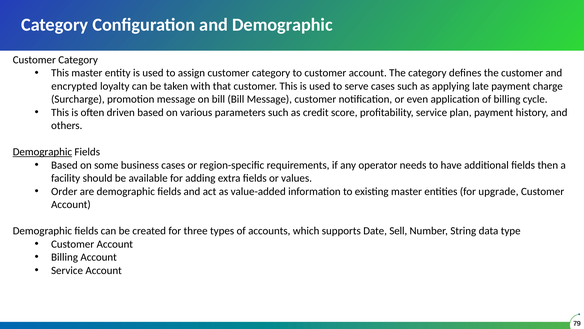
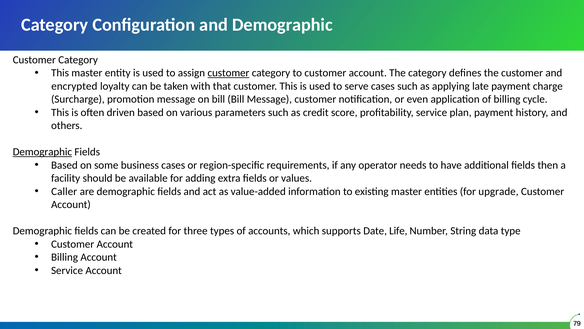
customer underline: none -> present (228, 73)
Order: Order -> Caller (64, 191)
Sell: Sell -> Life (398, 231)
